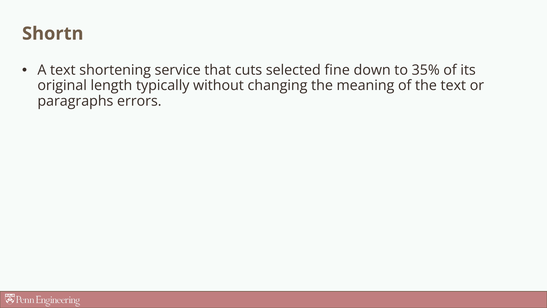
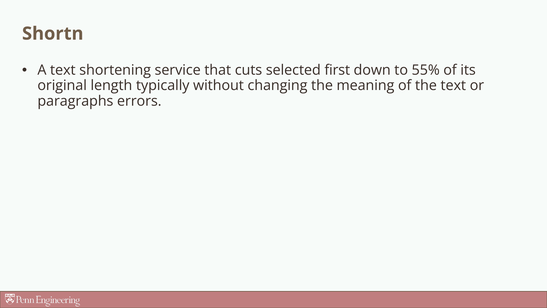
fine: fine -> first (337, 70)
35%: 35% -> 55% (426, 70)
